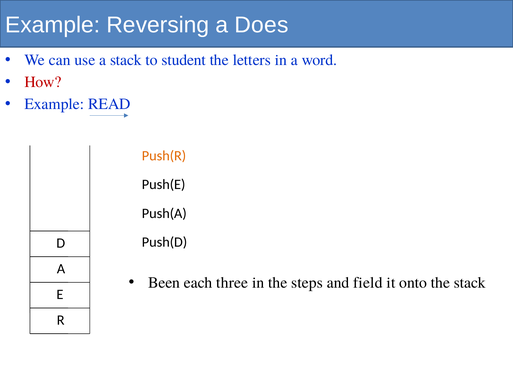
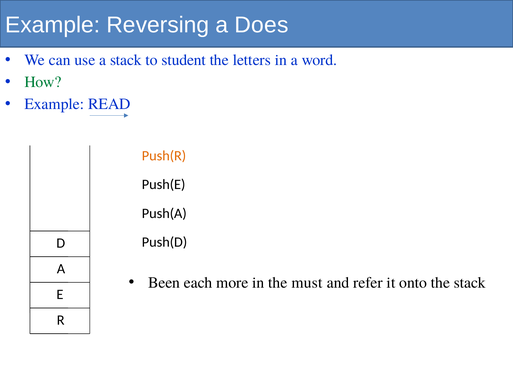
How colour: red -> green (43, 82)
three: three -> more (232, 282)
steps: steps -> must (307, 282)
field: field -> refer (368, 282)
